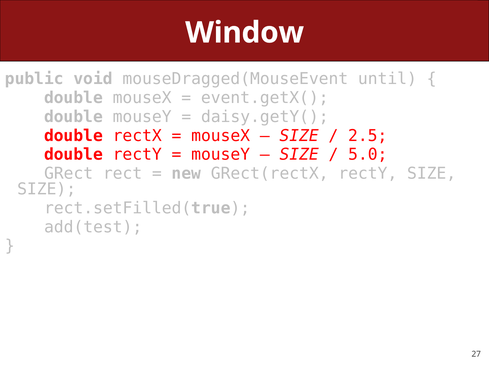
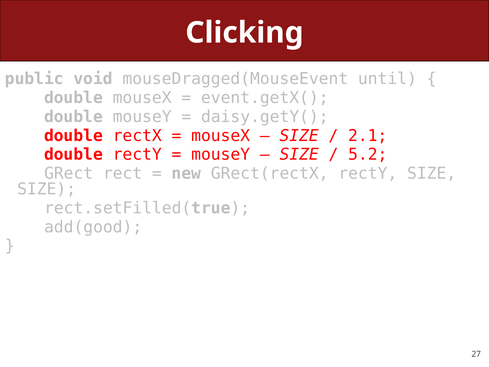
Window: Window -> Clicking (244, 33)
2.5: 2.5 -> 2.1 (368, 136)
5.0: 5.0 -> 5.2 (368, 154)
add(test: add(test -> add(good (93, 227)
